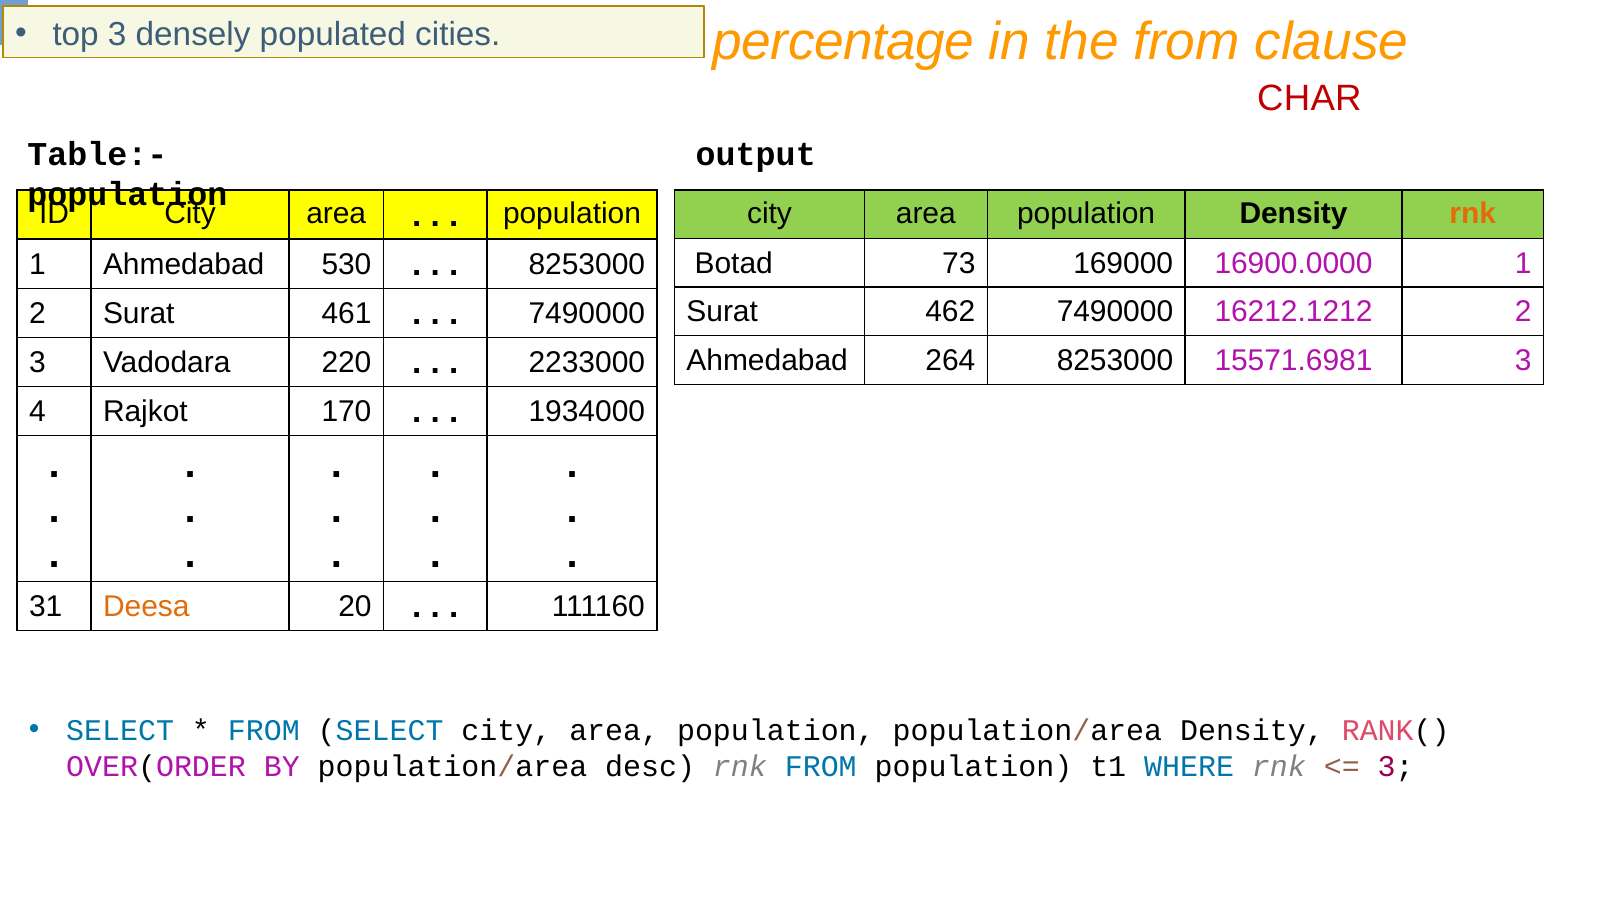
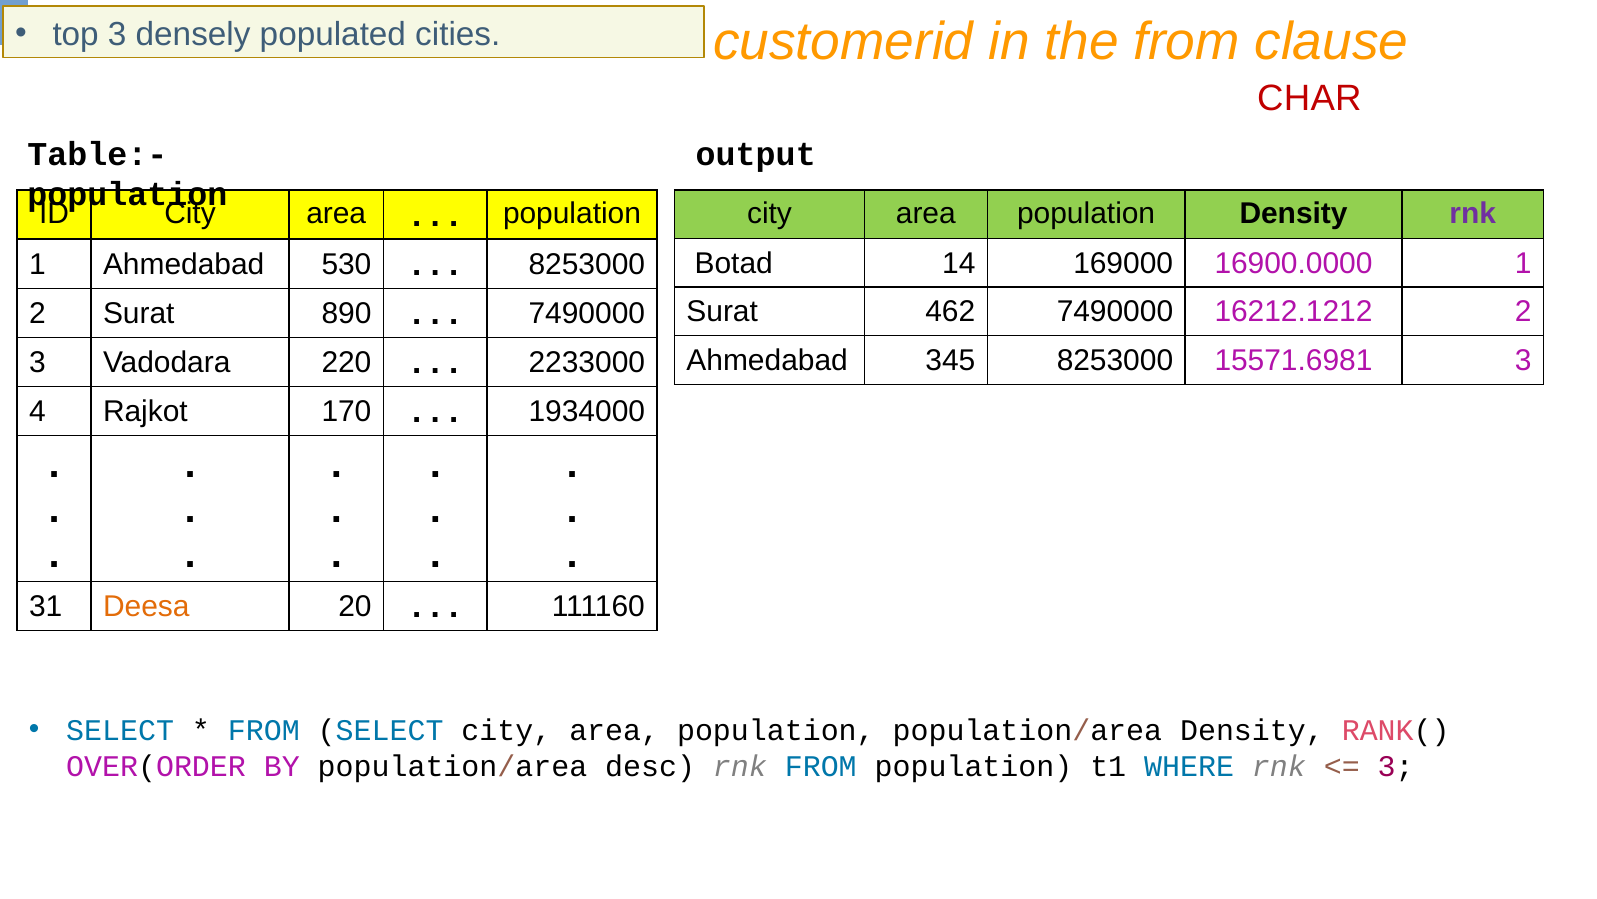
percentage: percentage -> customerid (843, 42)
rnk colour: orange -> purple (1473, 213)
73: 73 -> 14 (959, 263)
461: 461 -> 890 (347, 313)
264: 264 -> 345 (950, 360)
